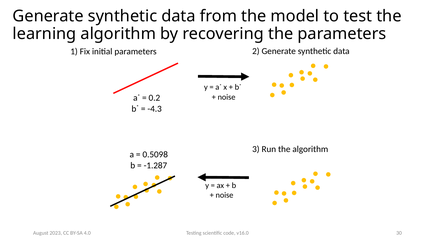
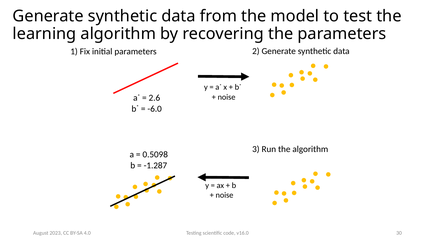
0.2: 0.2 -> 2.6 (154, 98)
-4.3: -4.3 -> -6.0 (155, 109)
